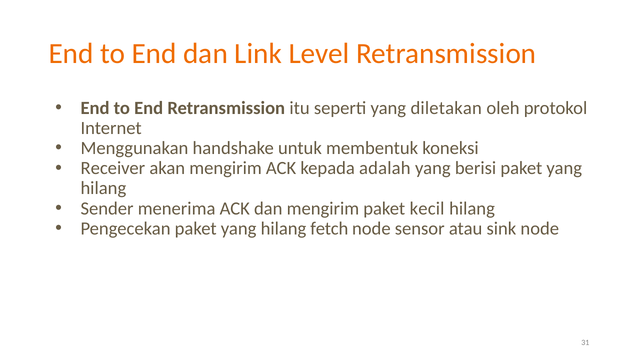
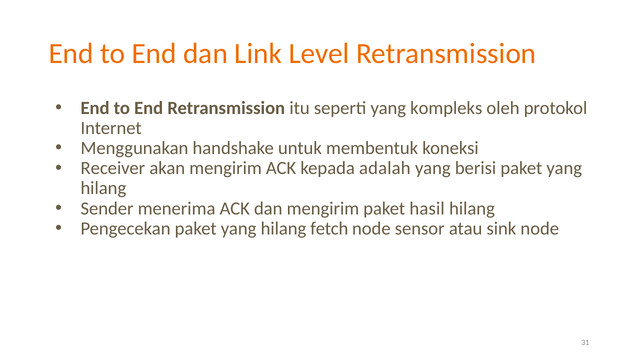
diletakan: diletakan -> kompleks (446, 108)
kecil: kecil -> hasil (427, 208)
